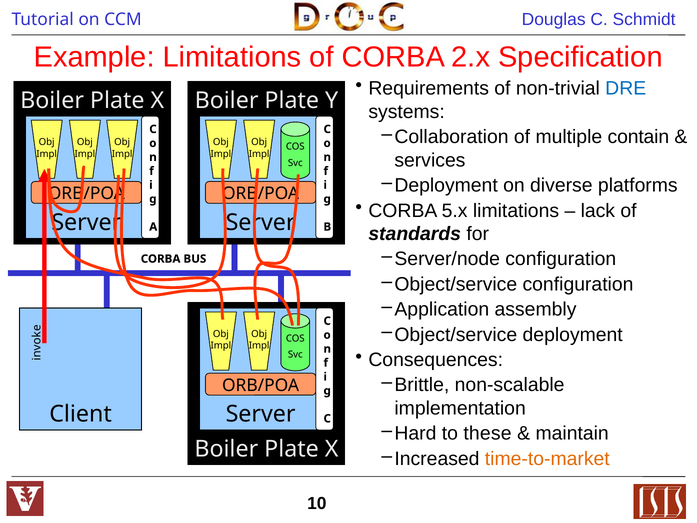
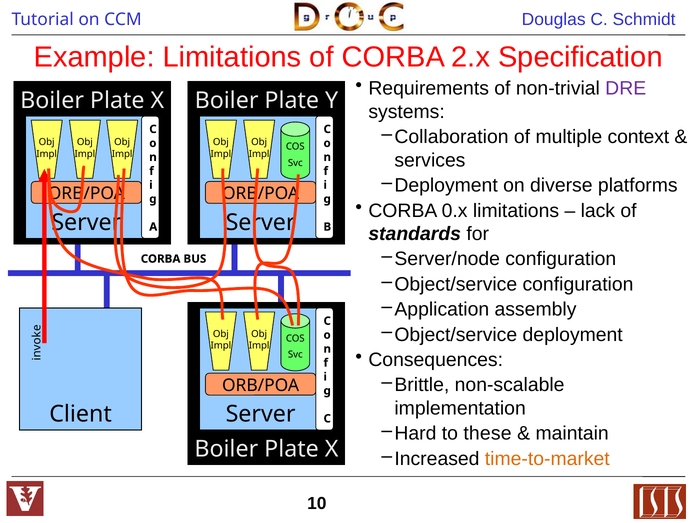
DRE colour: blue -> purple (626, 88)
contain: contain -> context (638, 137)
5.x: 5.x -> 0.x (455, 211)
